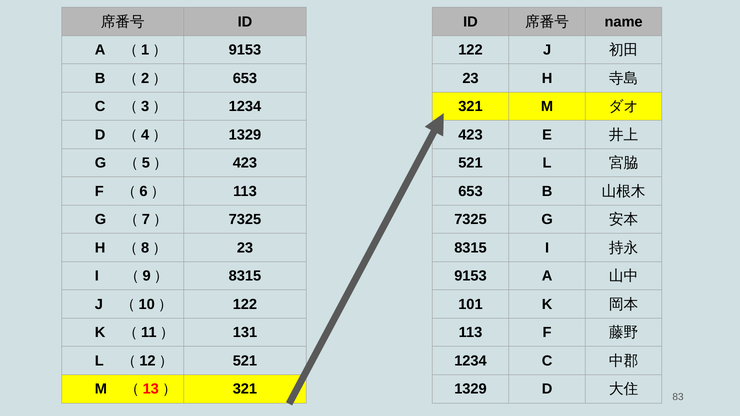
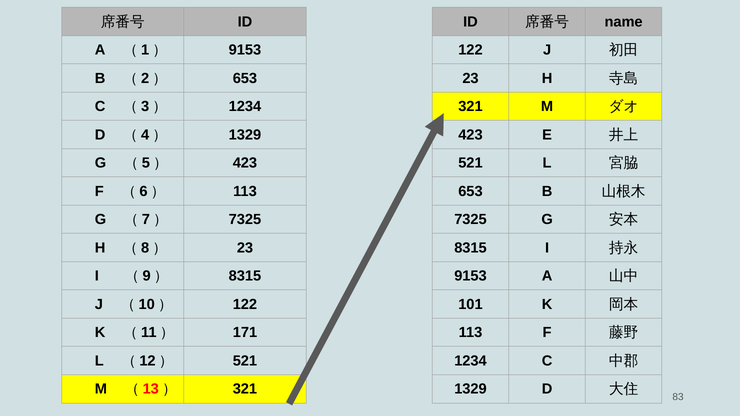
131: 131 -> 171 (245, 333)
